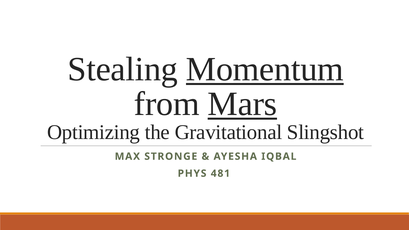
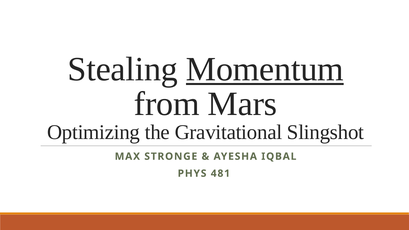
Mars underline: present -> none (242, 104)
